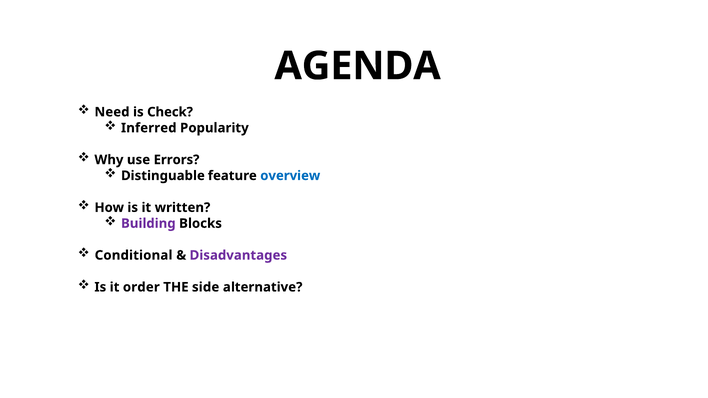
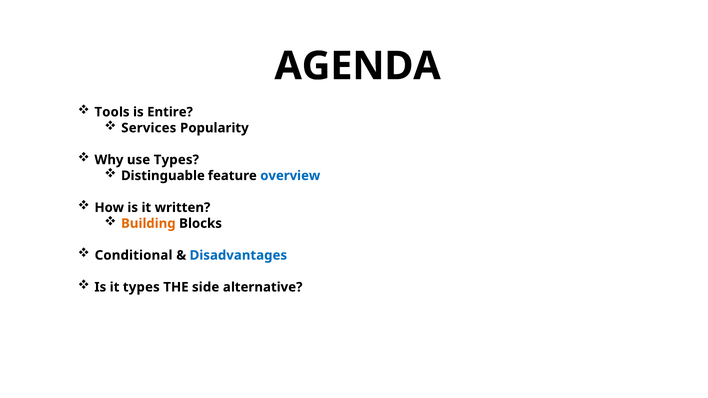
Need: Need -> Tools (112, 112)
Check: Check -> Entire (170, 112)
Inferred: Inferred -> Services (149, 128)
use Errors: Errors -> Types (176, 160)
Building colour: purple -> orange (148, 224)
Disadvantages colour: purple -> blue (238, 255)
it order: order -> types (141, 287)
